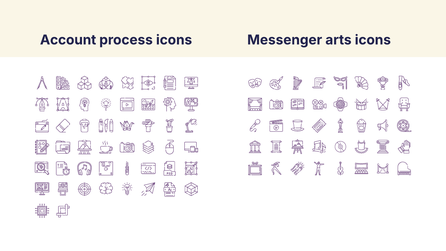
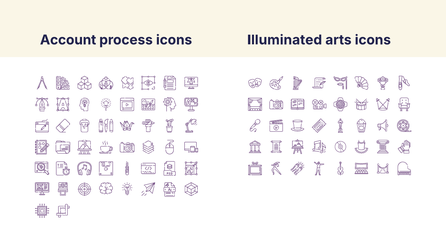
Messenger: Messenger -> Illuminated (285, 40)
